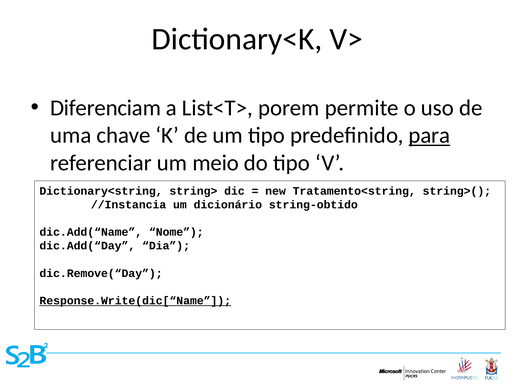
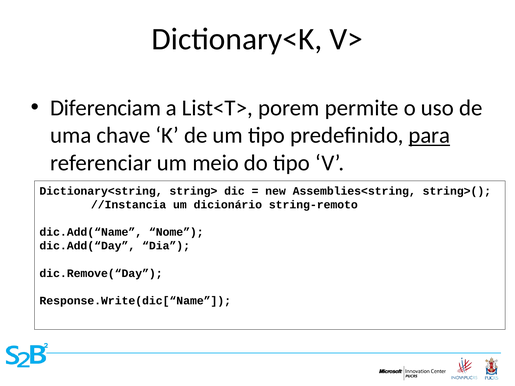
Tratamento<string: Tratamento<string -> Assemblies<string (354, 191)
string-obtido: string-obtido -> string-remoto (313, 205)
Response.Write(dic[“Name underline: present -> none (135, 301)
